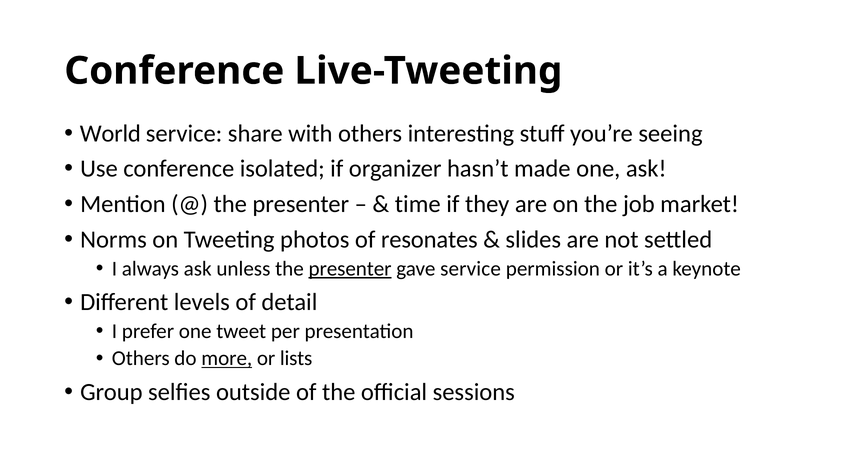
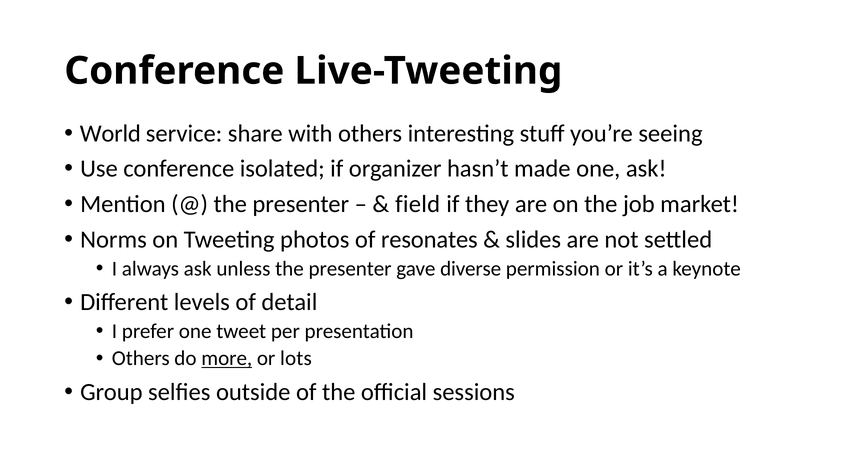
time: time -> field (418, 204)
presenter underline: present -> none (350, 269)
gave service: service -> diverse (471, 269)
lists: lists -> lots (296, 358)
